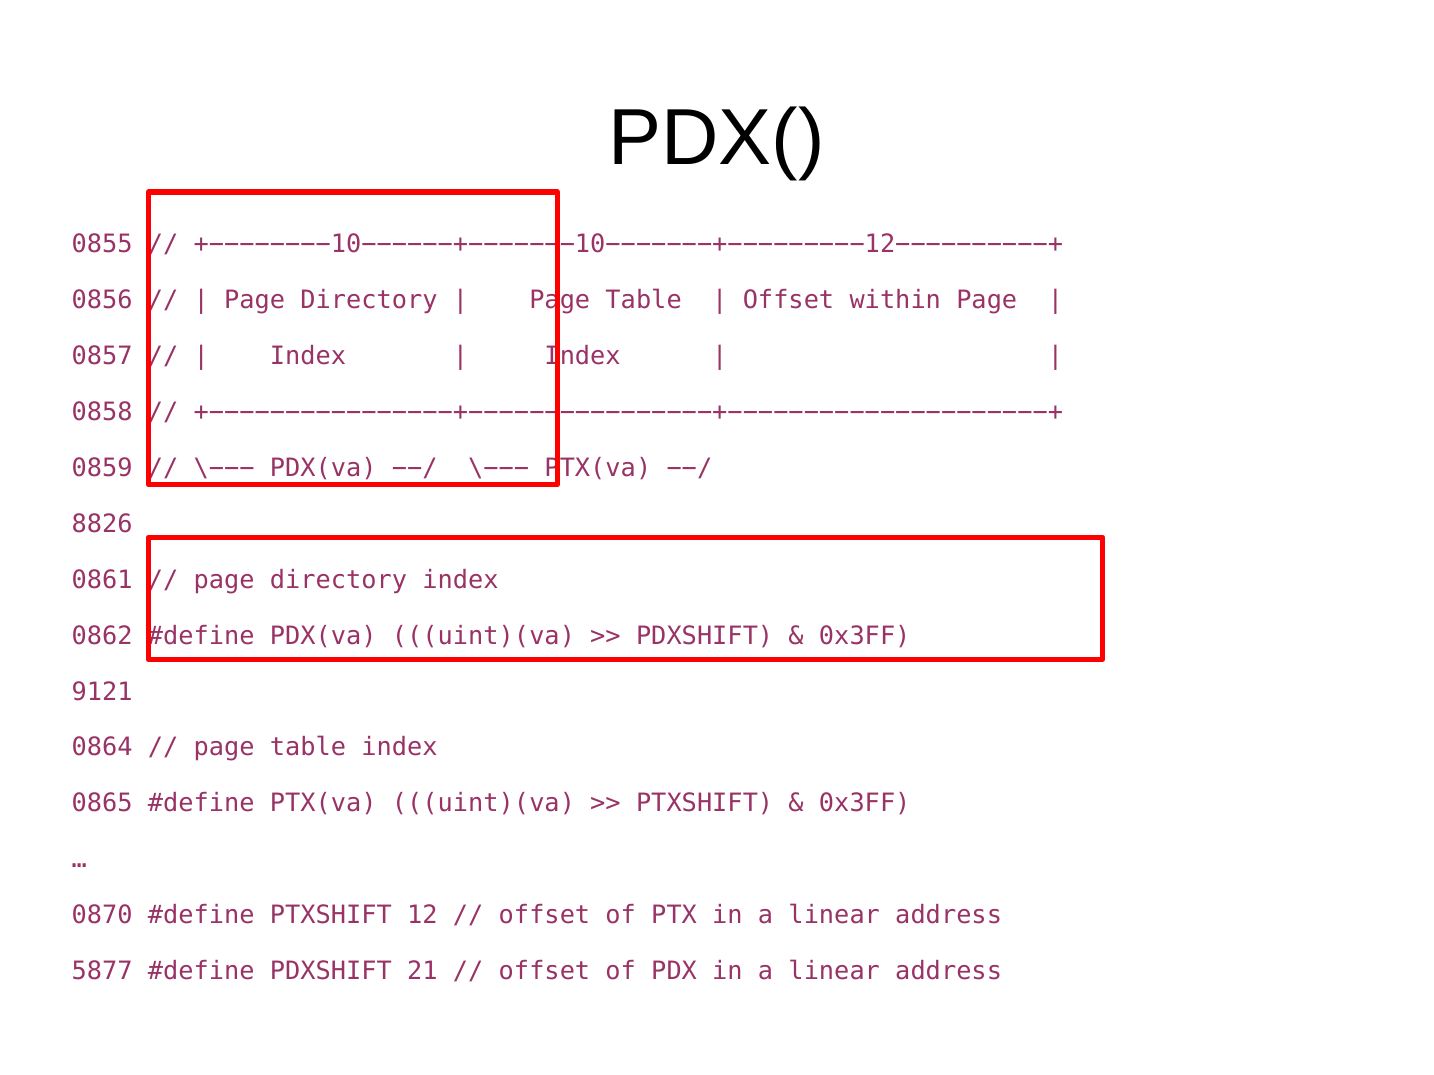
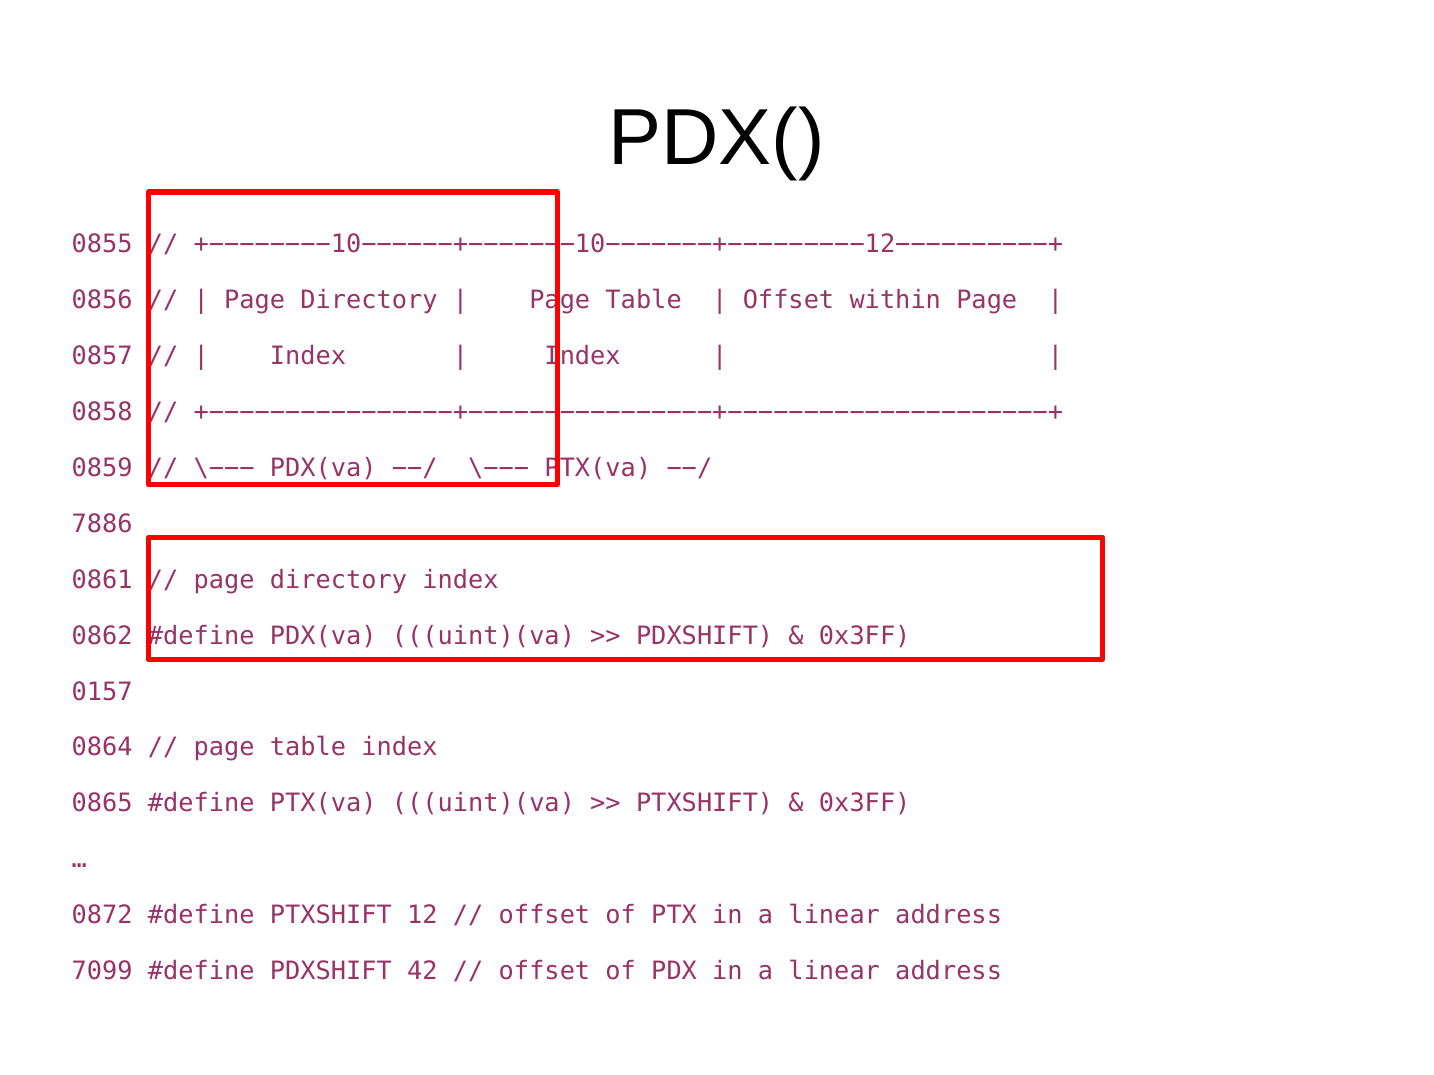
8826: 8826 -> 7886 (102, 524)
9121: 9121 -> 0157 (102, 692)
0870: 0870 -> 0872 (102, 916)
5877: 5877 -> 7099 (102, 972)
21: 21 -> 42 (422, 972)
